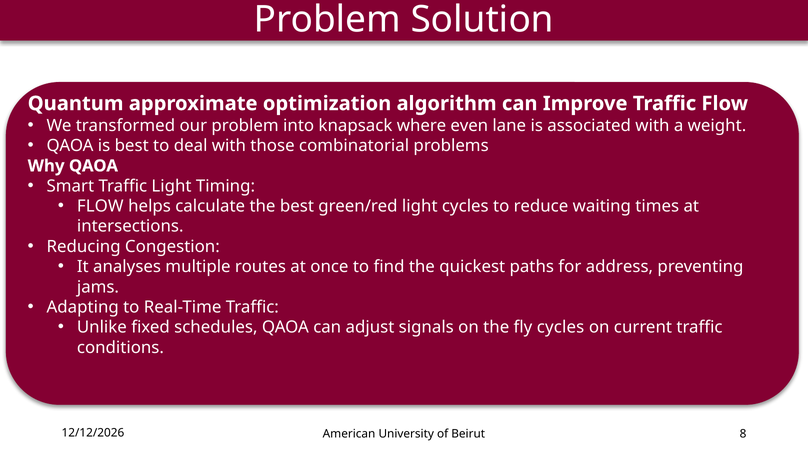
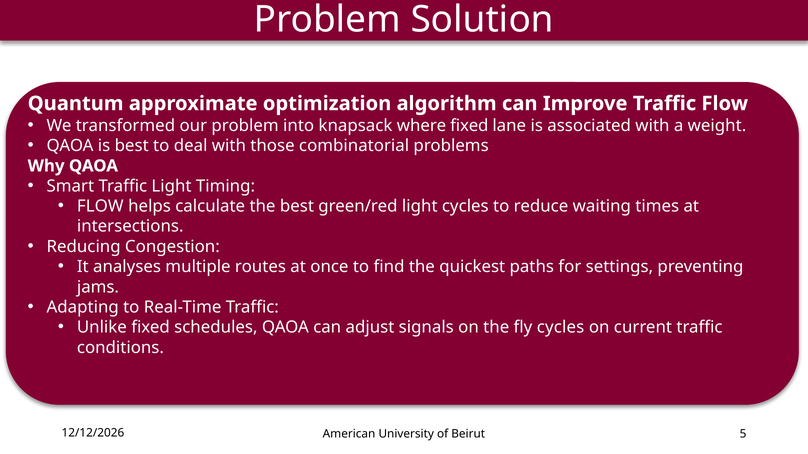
where even: even -> fixed (469, 126)
address: address -> settings (619, 267)
8: 8 -> 5 (743, 434)
